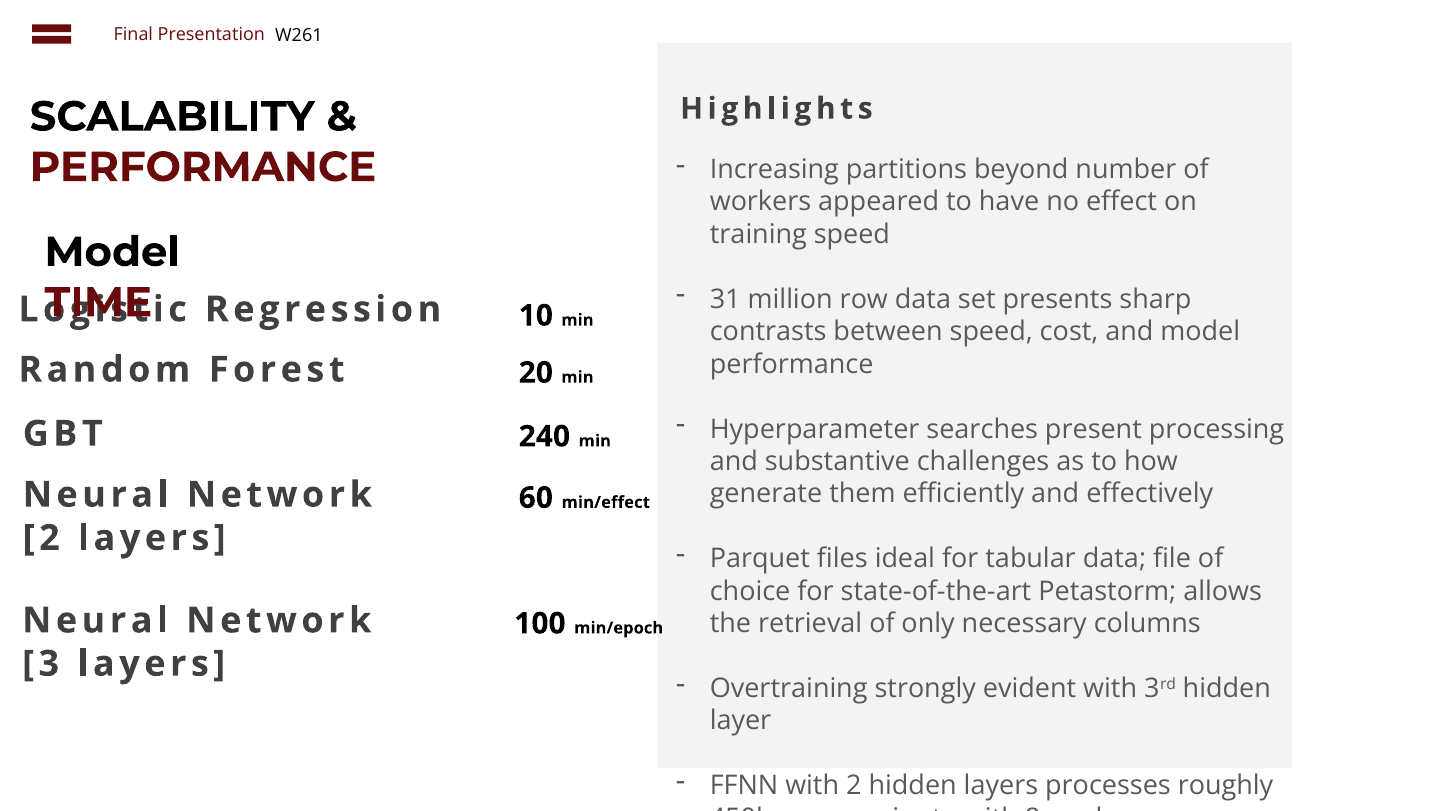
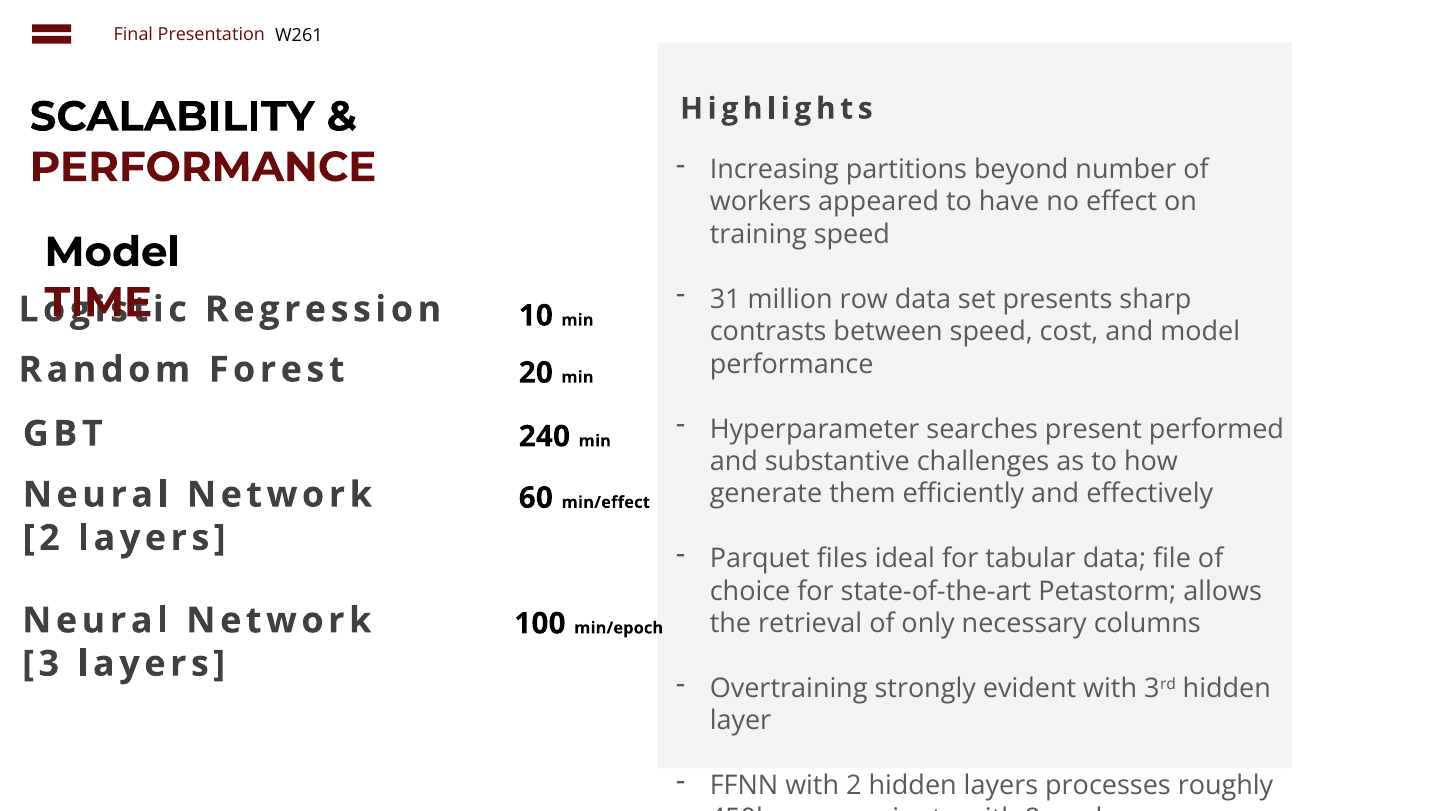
processing: processing -> performed (1216, 429)
